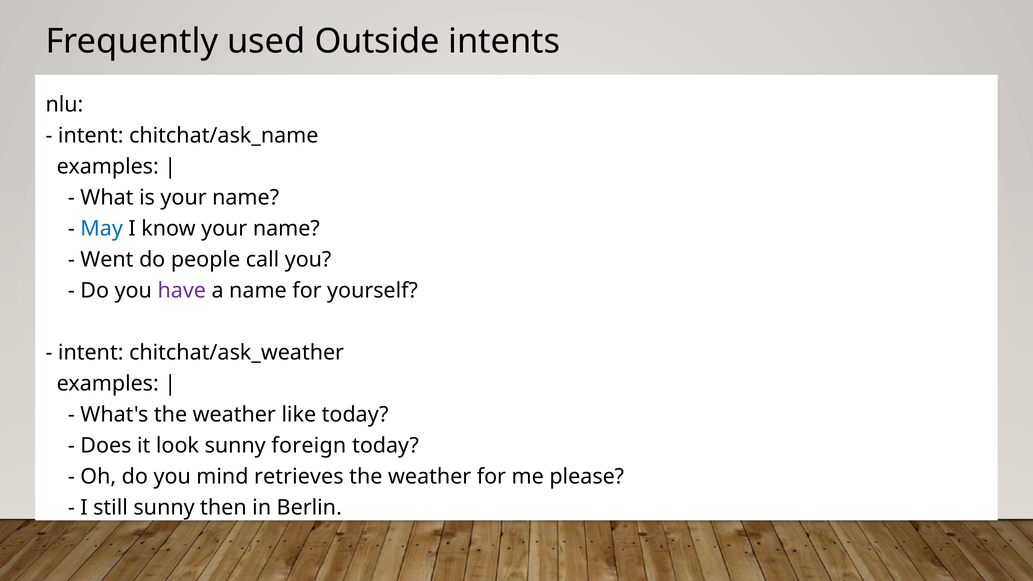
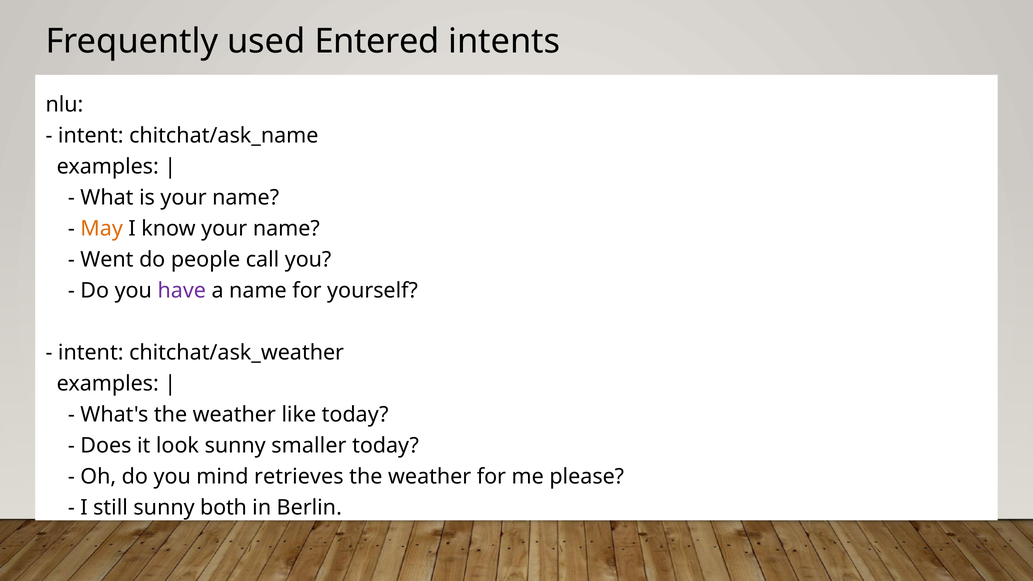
Outside: Outside -> Entered (377, 41)
May colour: blue -> orange (102, 229)
foreign: foreign -> smaller (309, 446)
then: then -> both (224, 508)
